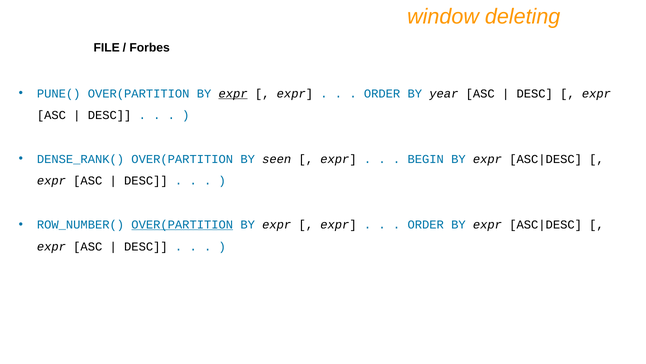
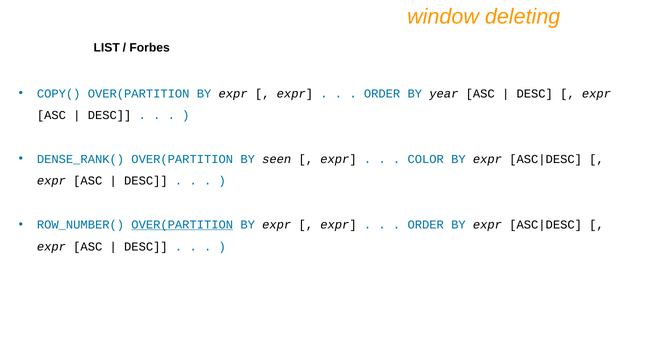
FILE: FILE -> LIST (107, 48)
PUNE(: PUNE( -> COPY( (59, 93)
expr underline: present -> none (233, 93)
BEGIN: BEGIN -> COLOR (426, 159)
